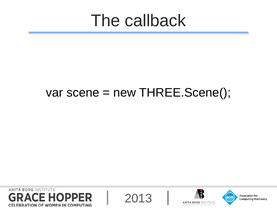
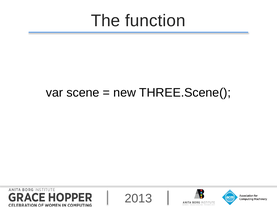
callback: callback -> function (155, 21)
